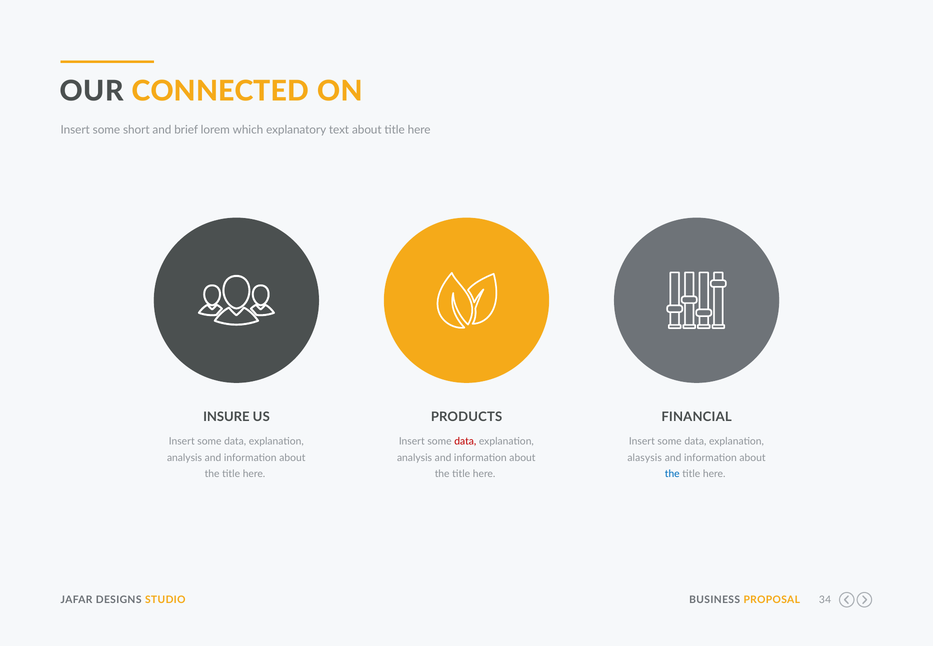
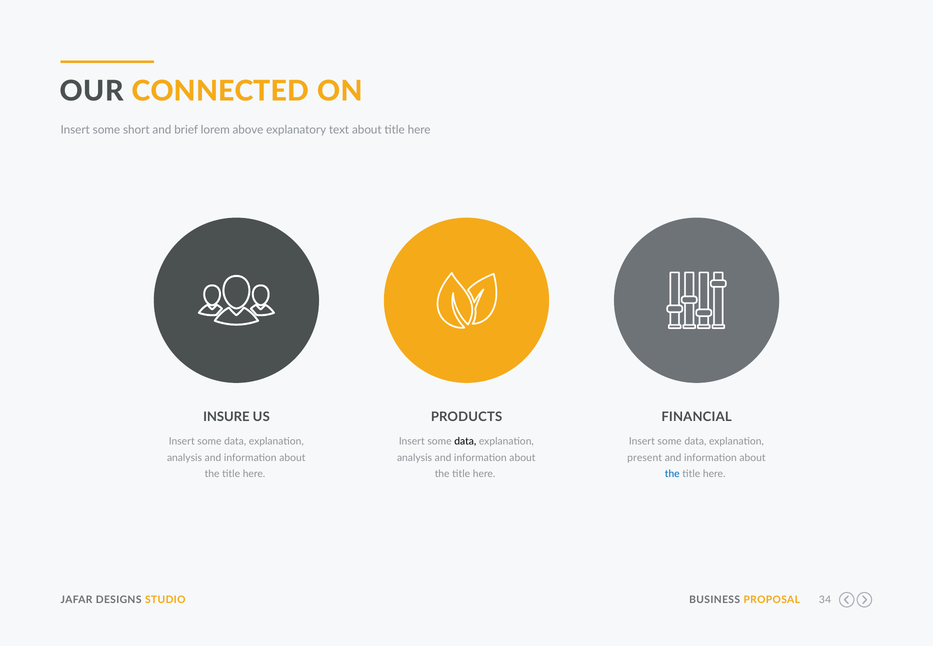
which: which -> above (248, 130)
data colour: red -> black (465, 441)
alasysis: alasysis -> present (645, 458)
